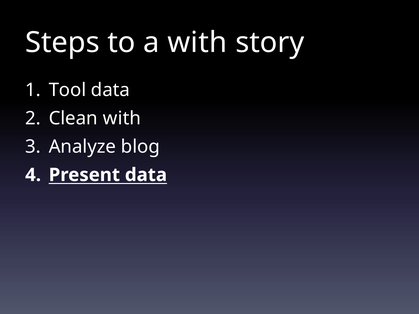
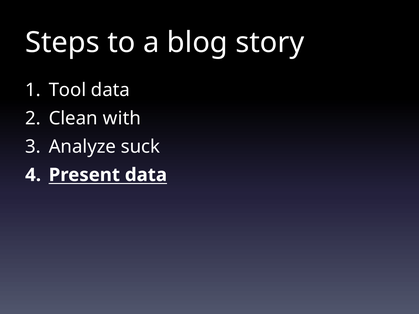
a with: with -> blog (197, 43)
blog: blog -> suck (141, 147)
